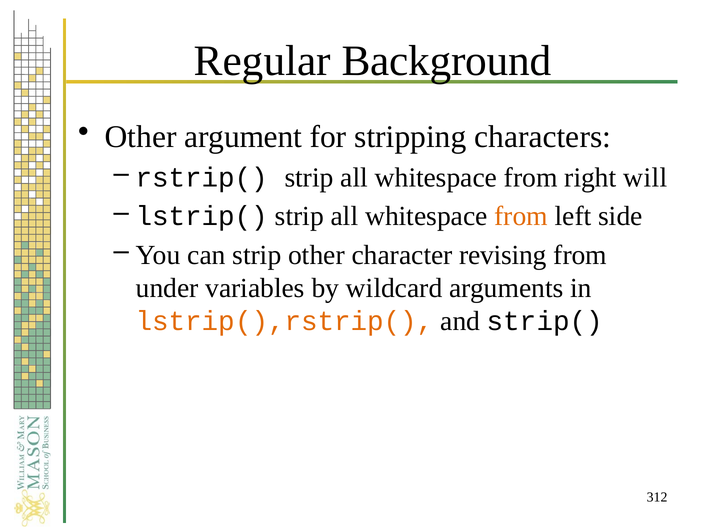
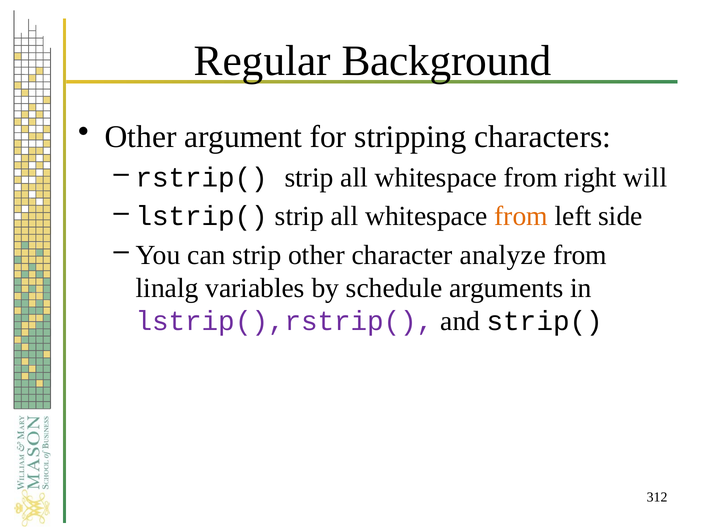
revising: revising -> analyze (503, 255)
under: under -> linalg (167, 288)
wildcard: wildcard -> schedule (394, 288)
lstrip(),rstrip( colour: orange -> purple (285, 322)
